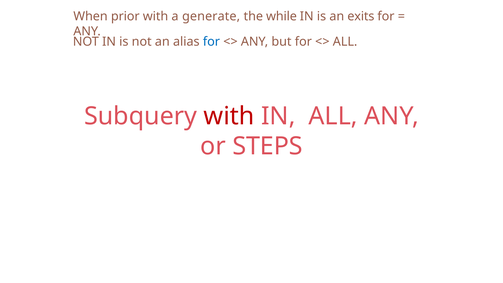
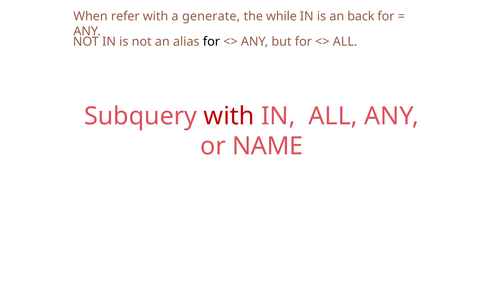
prior: prior -> refer (125, 16)
exits: exits -> back (361, 16)
for colour: blue -> black (211, 42)
STEPS: STEPS -> NAME (268, 146)
